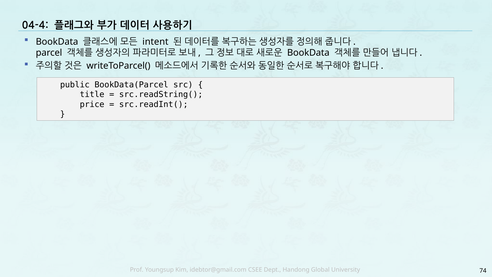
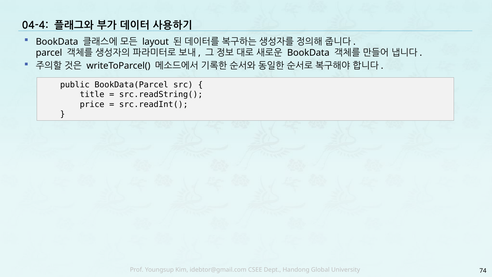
intent: intent -> layout (156, 42)
